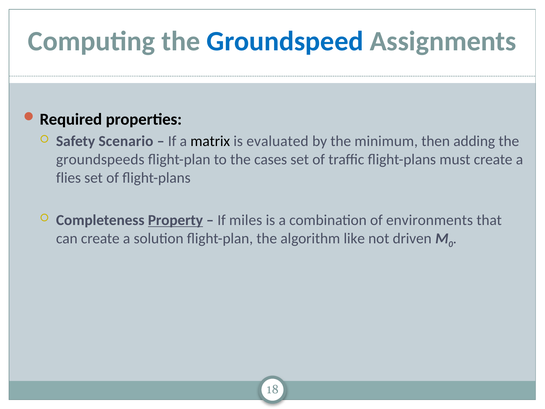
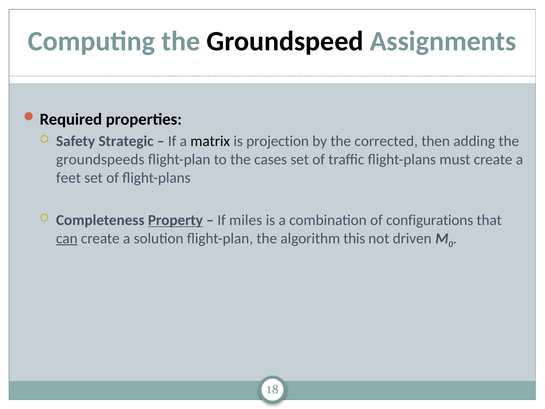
Groundspeed colour: blue -> black (285, 41)
Scenario: Scenario -> Strategic (126, 141)
evaluated: evaluated -> projection (278, 141)
minimum: minimum -> corrected (386, 141)
flies: flies -> feet (68, 178)
environments: environments -> configurations (430, 220)
can underline: none -> present (67, 238)
like: like -> this (354, 238)
